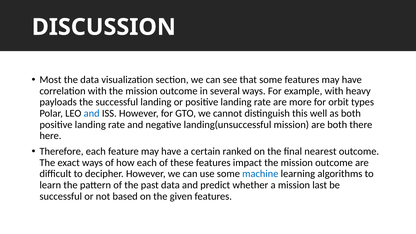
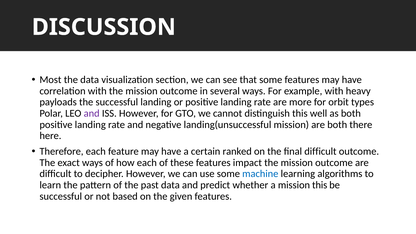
and colour: blue -> purple (92, 113)
final nearest: nearest -> difficult (320, 151)
mission last: last -> this (320, 185)
